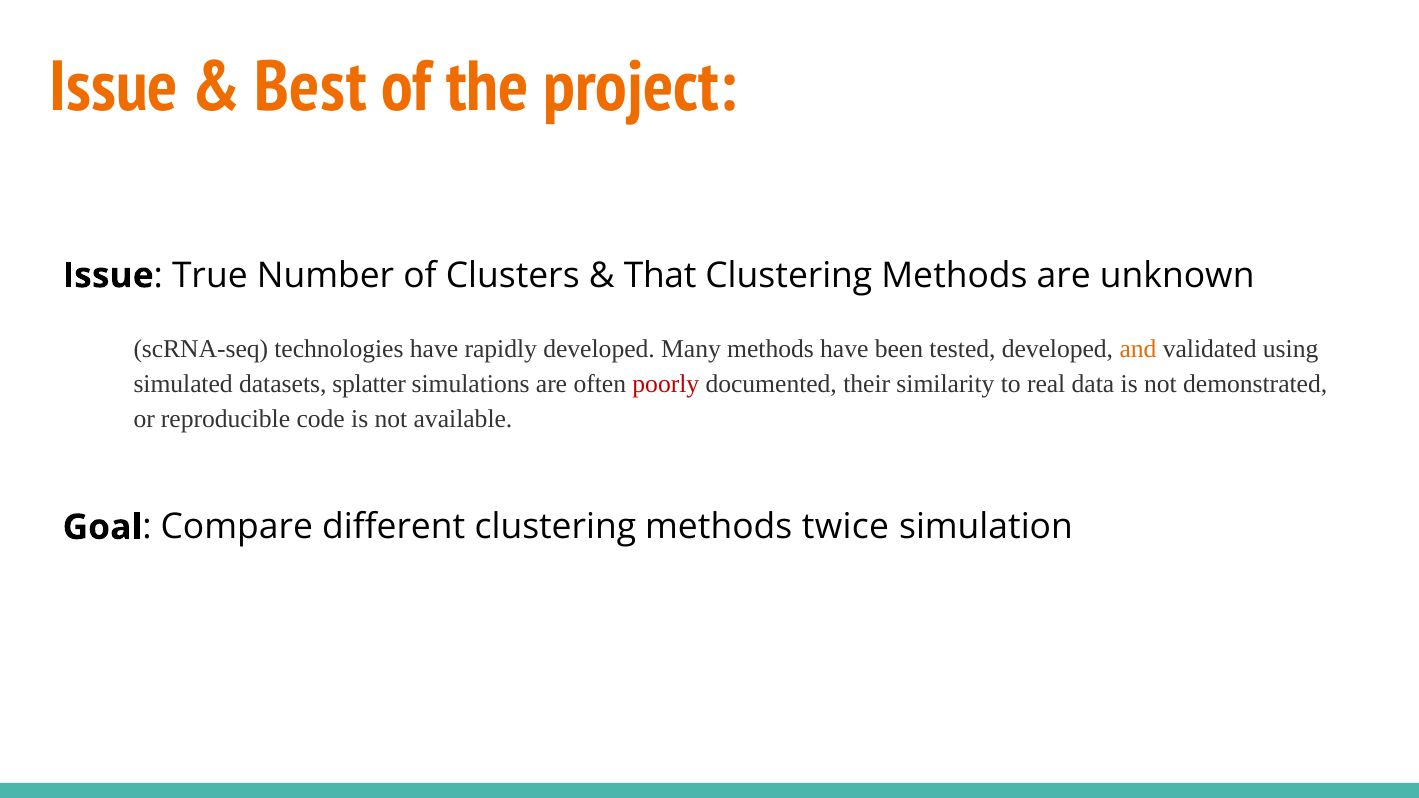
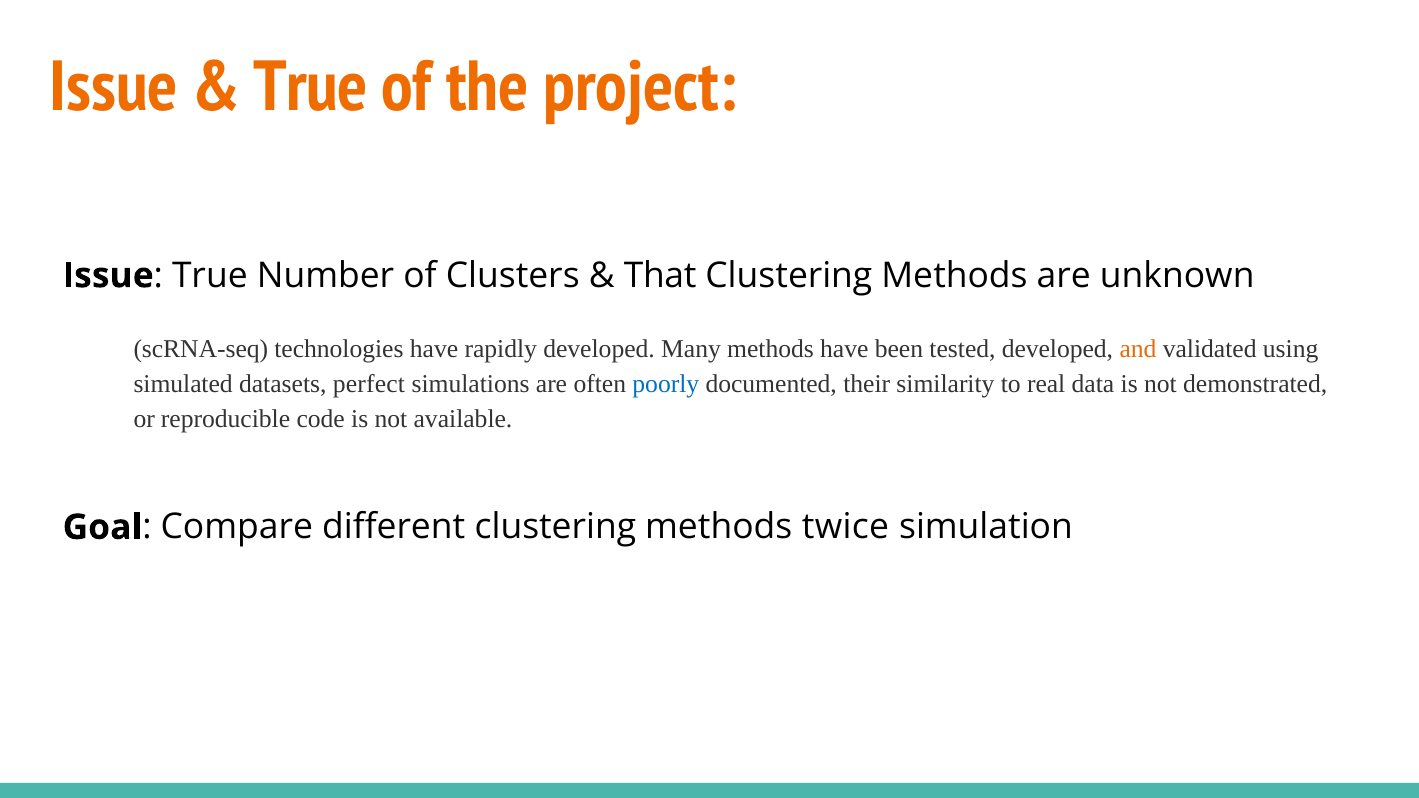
Best: Best -> True (311, 87)
splatter: splatter -> perfect (369, 384)
poorly colour: red -> blue (666, 384)
